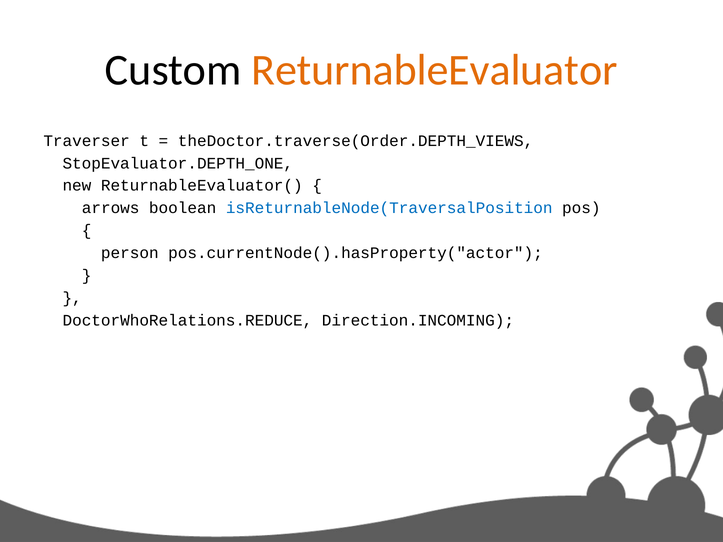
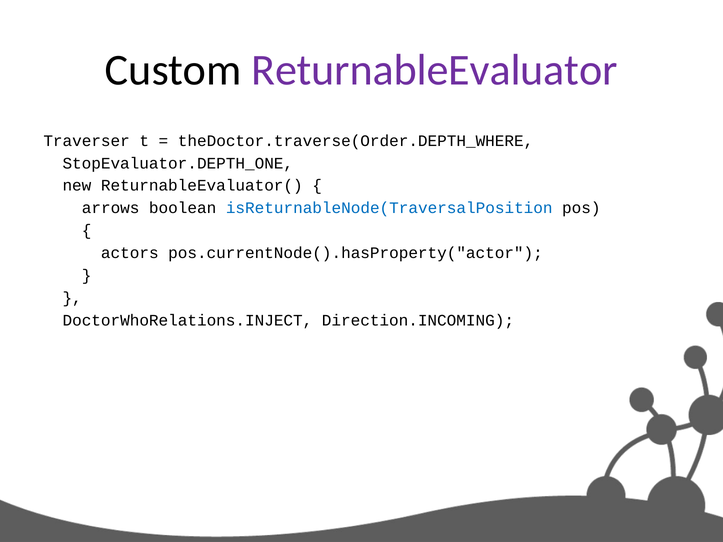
ReturnableEvaluator colour: orange -> purple (434, 70)
theDoctor.traverse(Order.DEPTH_VIEWS: theDoctor.traverse(Order.DEPTH_VIEWS -> theDoctor.traverse(Order.DEPTH_WHERE (356, 141)
person: person -> actors (130, 253)
DoctorWhoRelations.REDUCE: DoctorWhoRelations.REDUCE -> DoctorWhoRelations.INJECT (187, 321)
